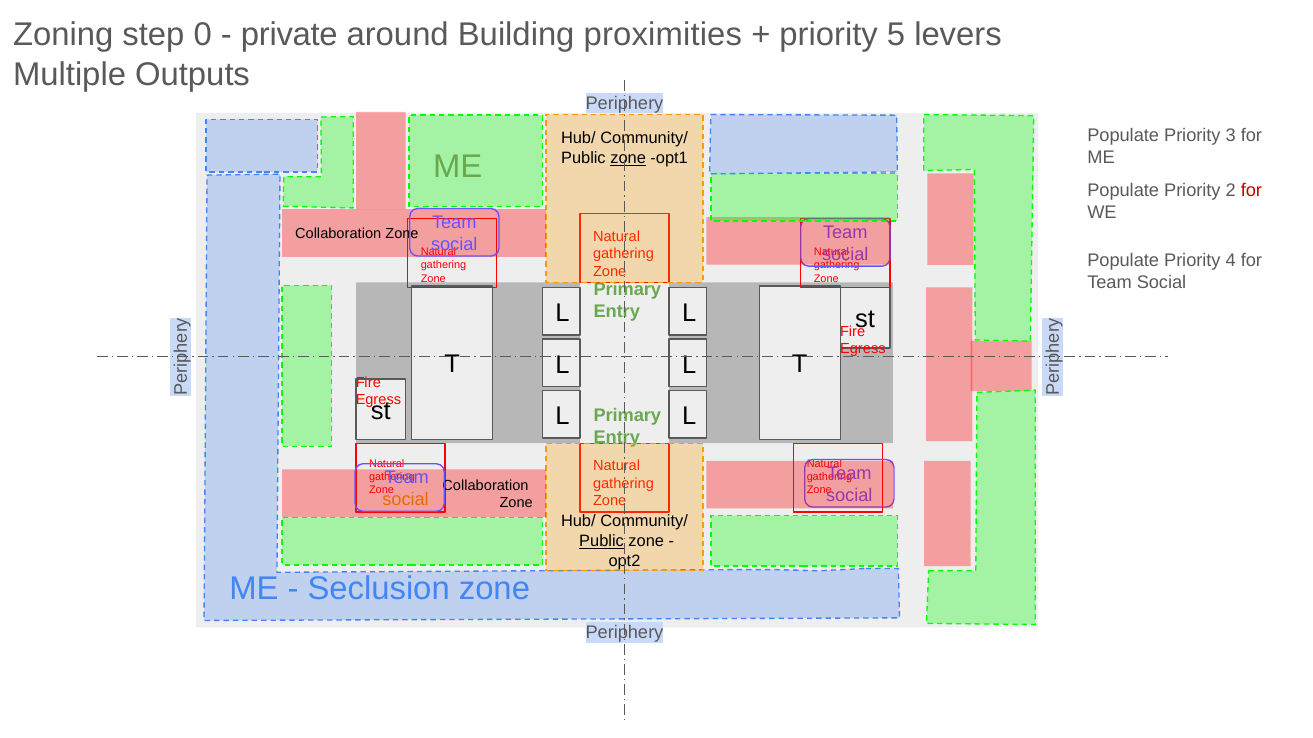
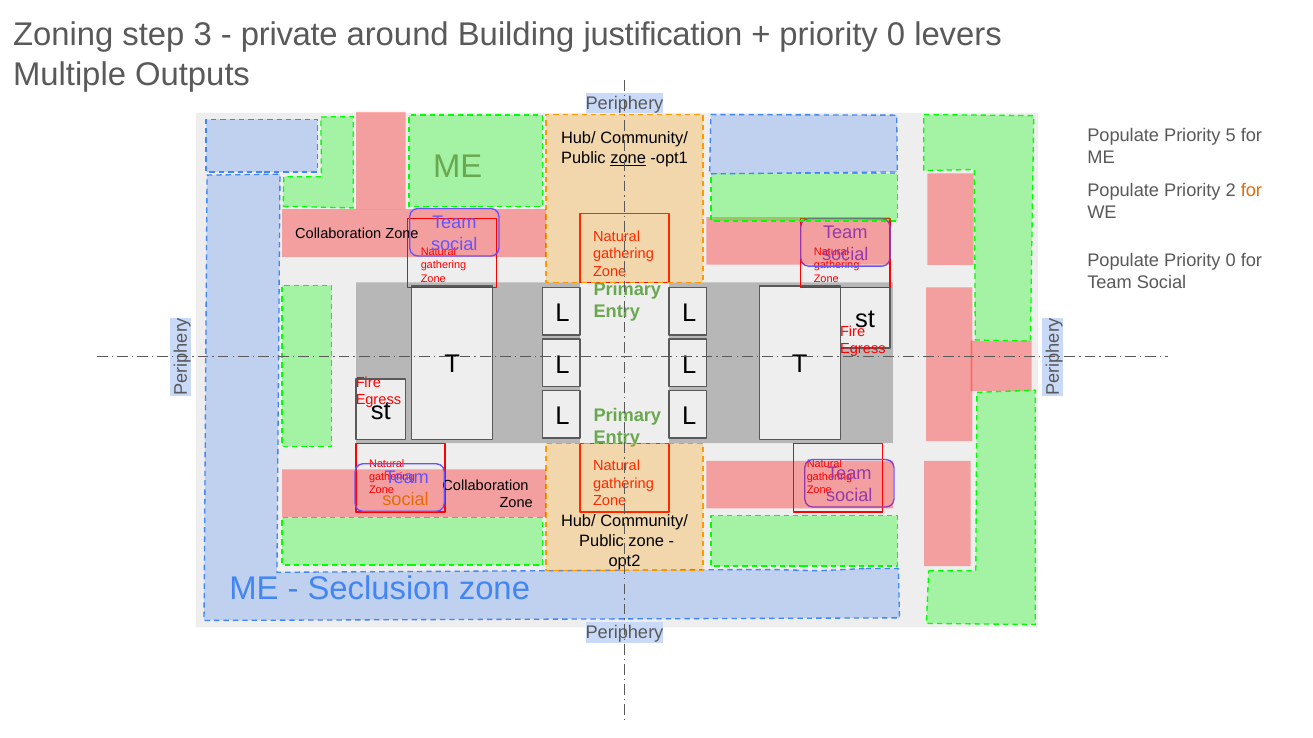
0: 0 -> 3 (203, 35)
proximities: proximities -> justification (663, 35)
5: 5 -> 0 (896, 35)
3: 3 -> 5 (1231, 136)
for colour: red -> orange (1251, 190)
Populate Priority 4: 4 -> 0 (1231, 261)
Public underline: present -> none (602, 541)
